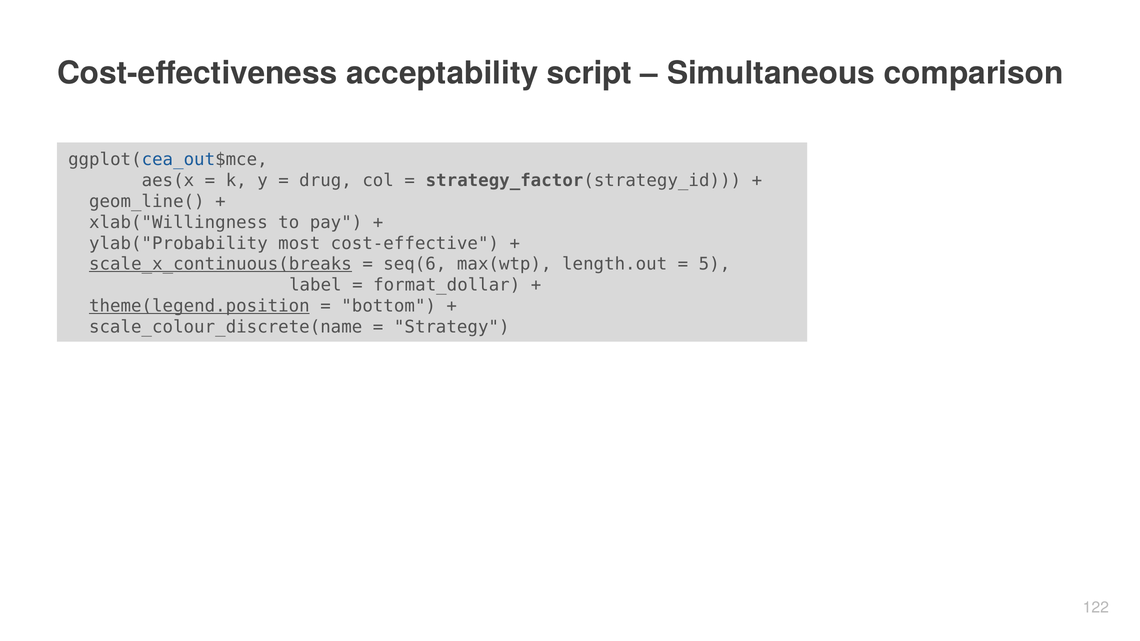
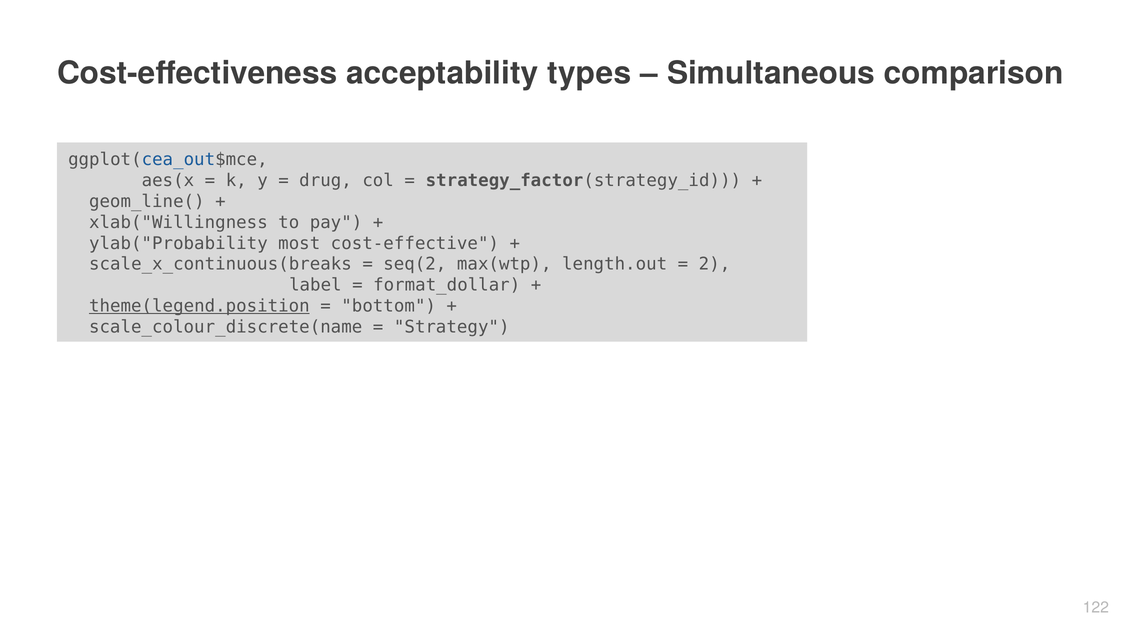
script: script -> types (589, 73)
scale_x_continuous(breaks underline: present -> none (220, 264)
seq(6: seq(6 -> seq(2 (415, 264)
5: 5 -> 2 (714, 264)
